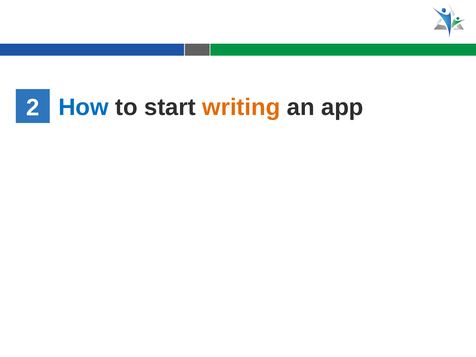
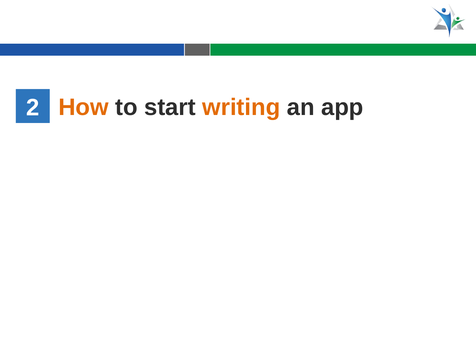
How colour: blue -> orange (83, 107)
